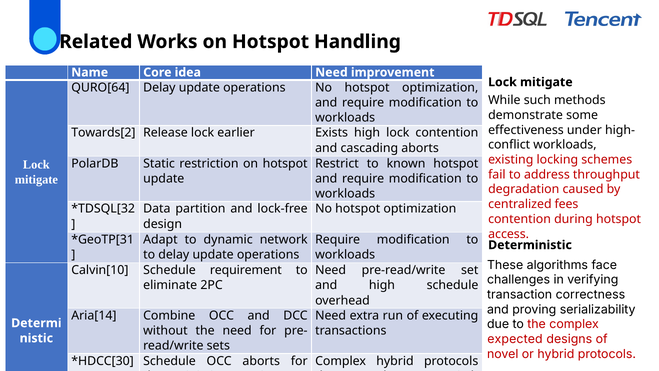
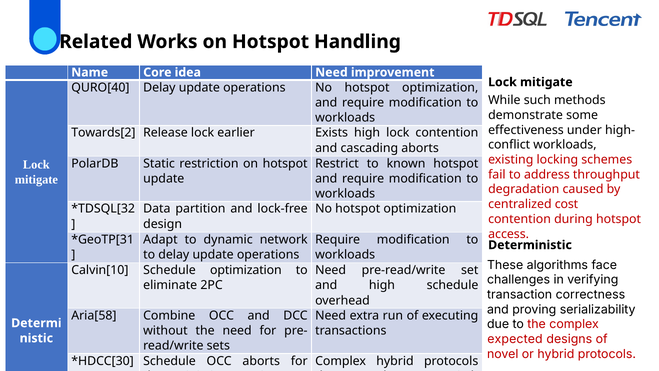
QURO[64: QURO[64 -> QURO[40 (100, 87)
fees: fees -> cost (566, 204)
Schedule requirement: requirement -> optimization (246, 270)
Aria[14: Aria[14 -> Aria[58 (94, 315)
